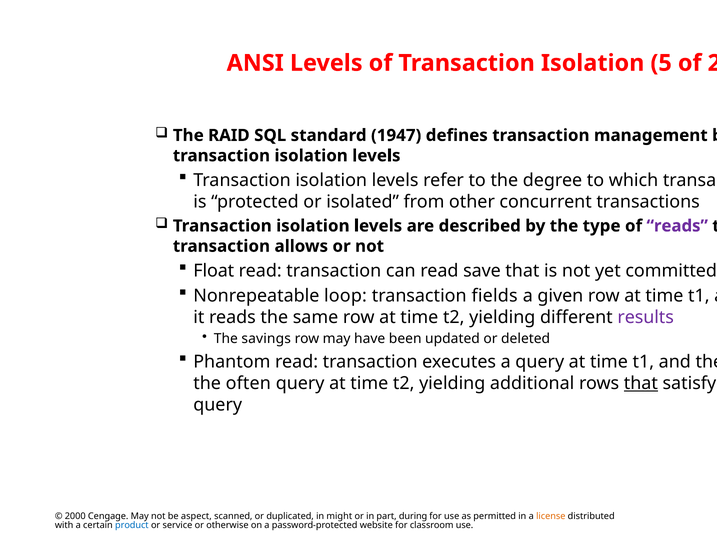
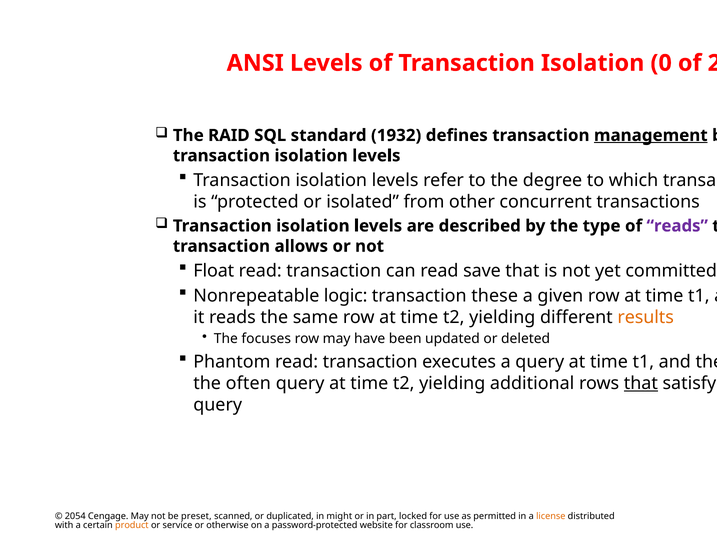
5: 5 -> 0 (661, 63)
1947: 1947 -> 1932 (396, 136)
management underline: none -> present (651, 136)
loop: loop -> logic (346, 296)
fields: fields -> these (495, 296)
results colour: purple -> orange (646, 318)
savings: savings -> focuses (266, 339)
2000: 2000 -> 2054 (75, 517)
aspect: aspect -> preset (196, 517)
during: during -> locked (413, 517)
product colour: blue -> orange (132, 526)
